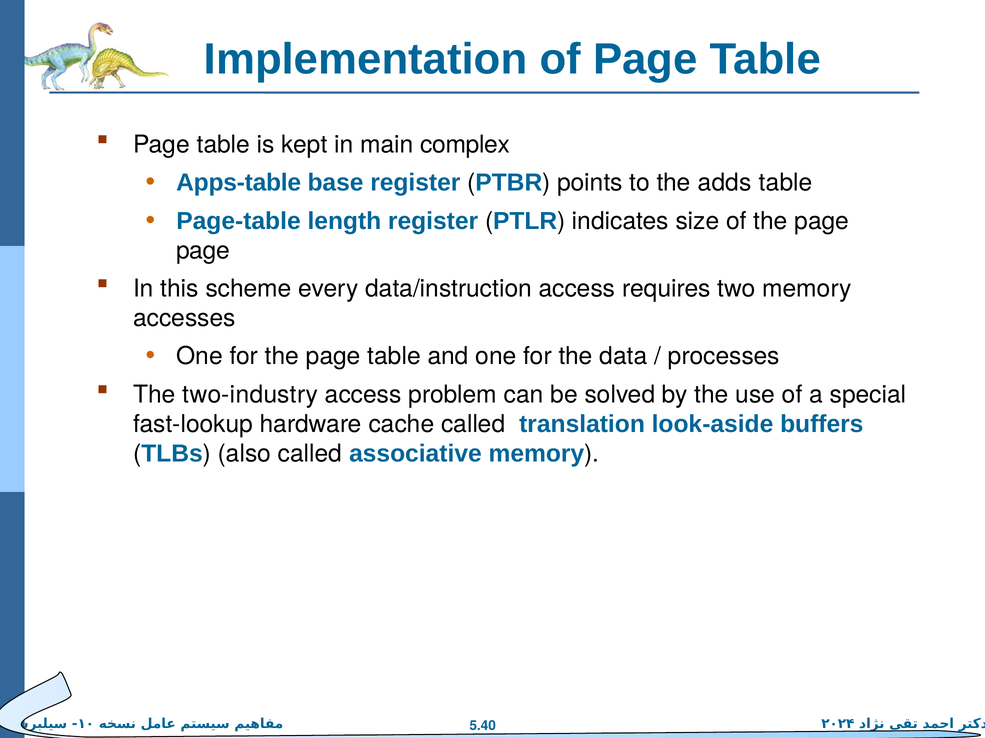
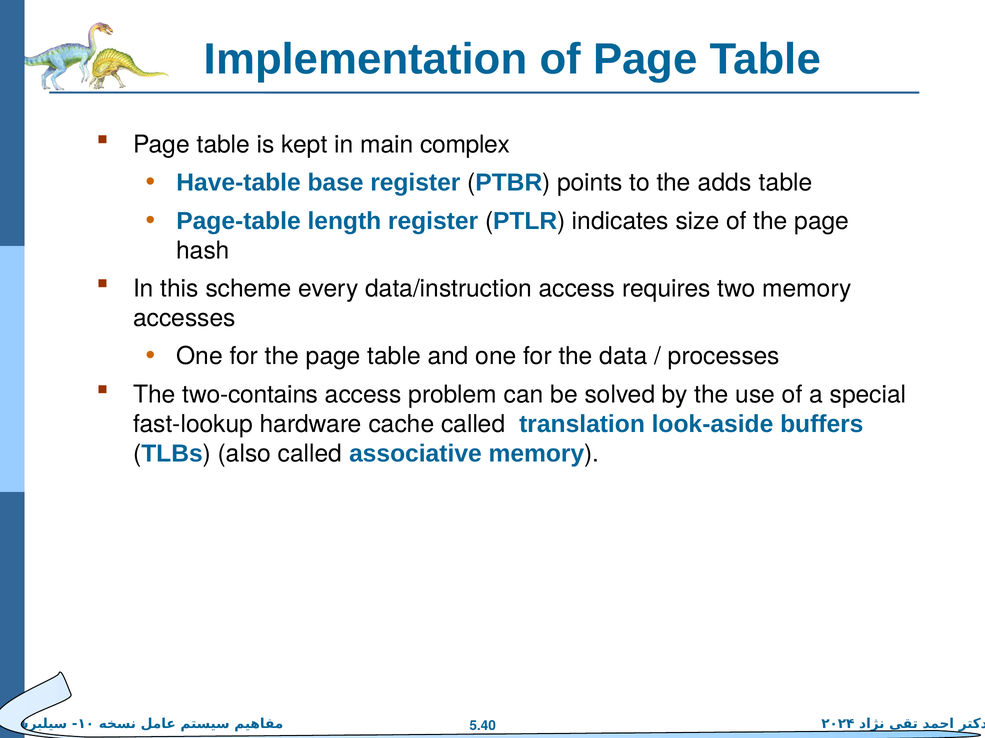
Apps-table: Apps-table -> Have-table (239, 183)
page: page -> hash (203, 251)
two-industry: two-industry -> two-contains (250, 395)
